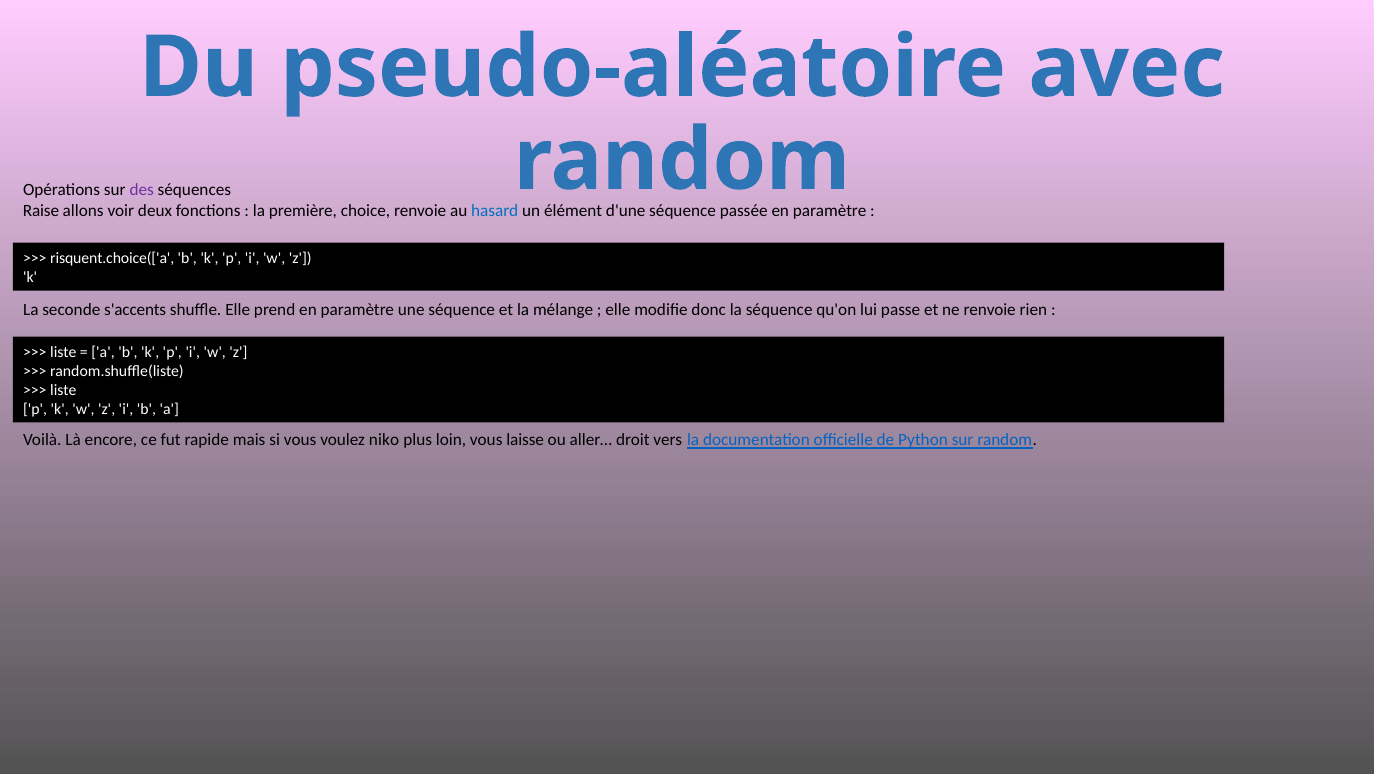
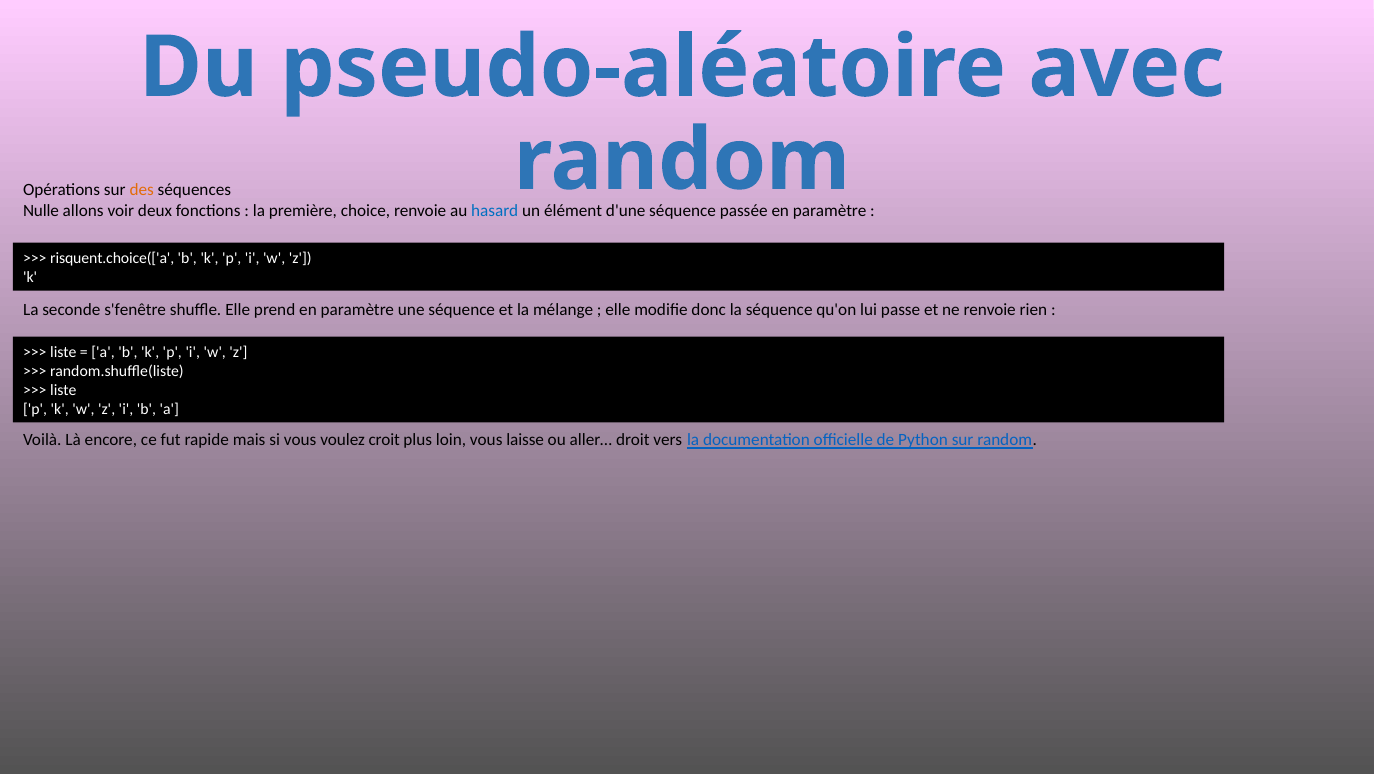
des colour: purple -> orange (142, 190)
Raise: Raise -> Nulle (41, 211)
s'accents: s'accents -> s'fenêtre (135, 310)
niko: niko -> croit (384, 440)
